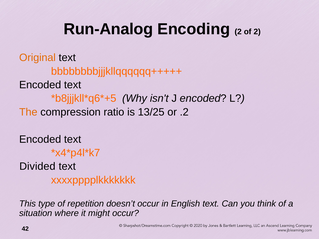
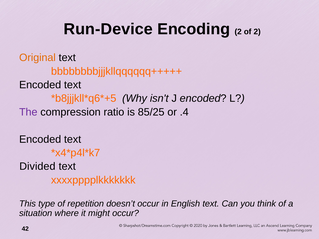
Run-Analog: Run-Analog -> Run-Device (108, 29)
The colour: orange -> purple (28, 112)
13/25: 13/25 -> 85/25 (151, 112)
.2: .2 -> .4 (184, 112)
